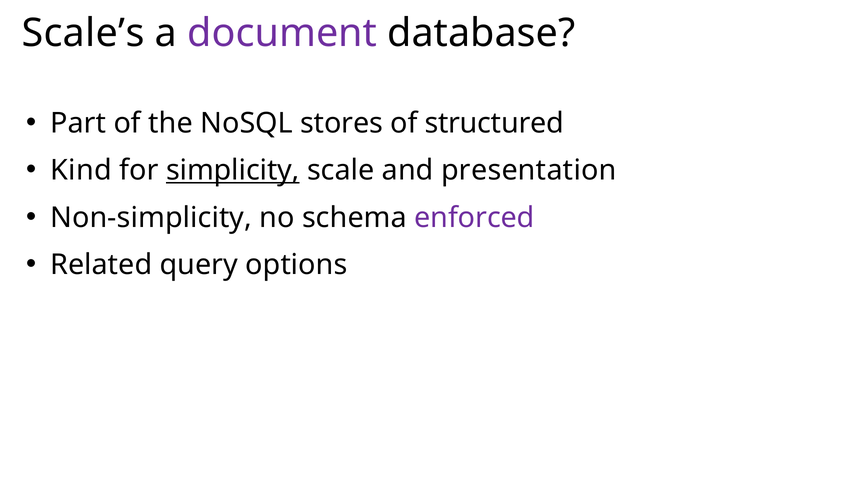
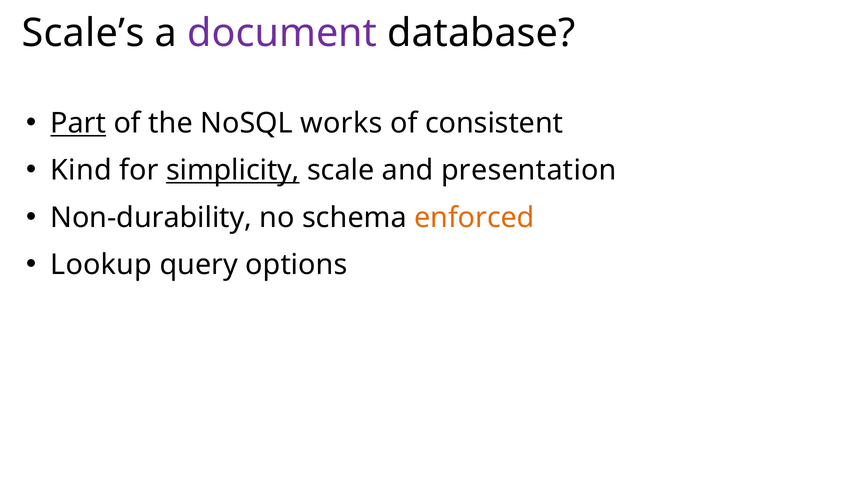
Part underline: none -> present (78, 124)
stores: stores -> works (341, 124)
structured: structured -> consistent (494, 124)
Non-simplicity: Non-simplicity -> Non-durability (151, 218)
enforced colour: purple -> orange (474, 218)
Related: Related -> Lookup (101, 265)
